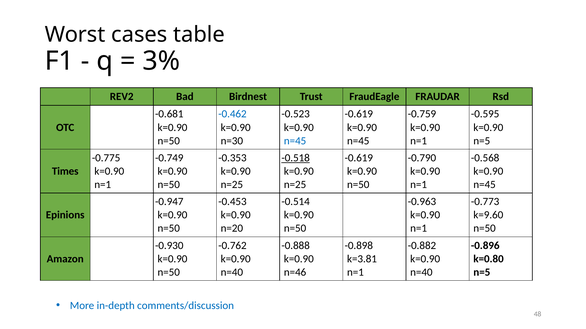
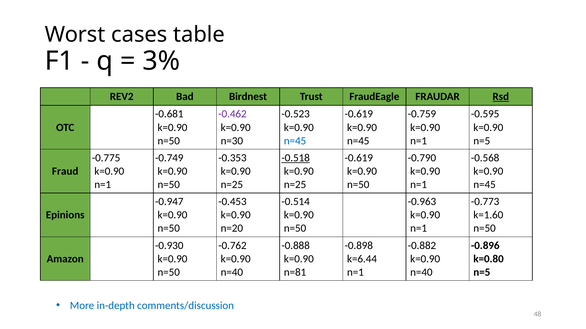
Rsd underline: none -> present (501, 97)
-0.462 colour: blue -> purple (232, 114)
Times: Times -> Fraud (65, 172)
k=9.60: k=9.60 -> k=1.60 (488, 215)
k=3.81: k=3.81 -> k=6.44 (362, 259)
n=46: n=46 -> n=81 (295, 273)
